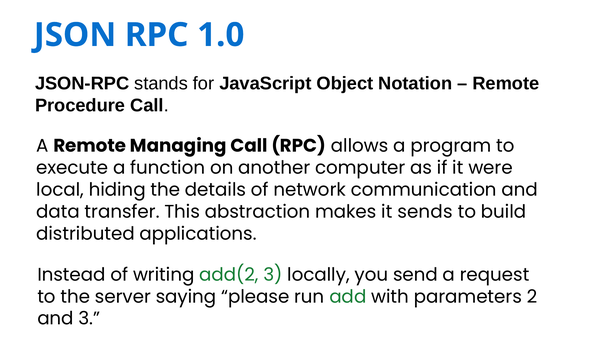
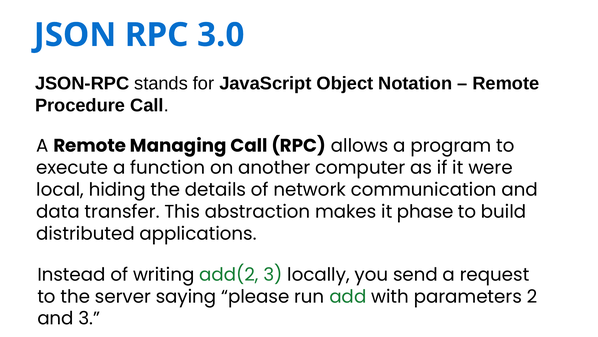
1.0: 1.0 -> 3.0 (221, 35)
sends: sends -> phase (425, 211)
